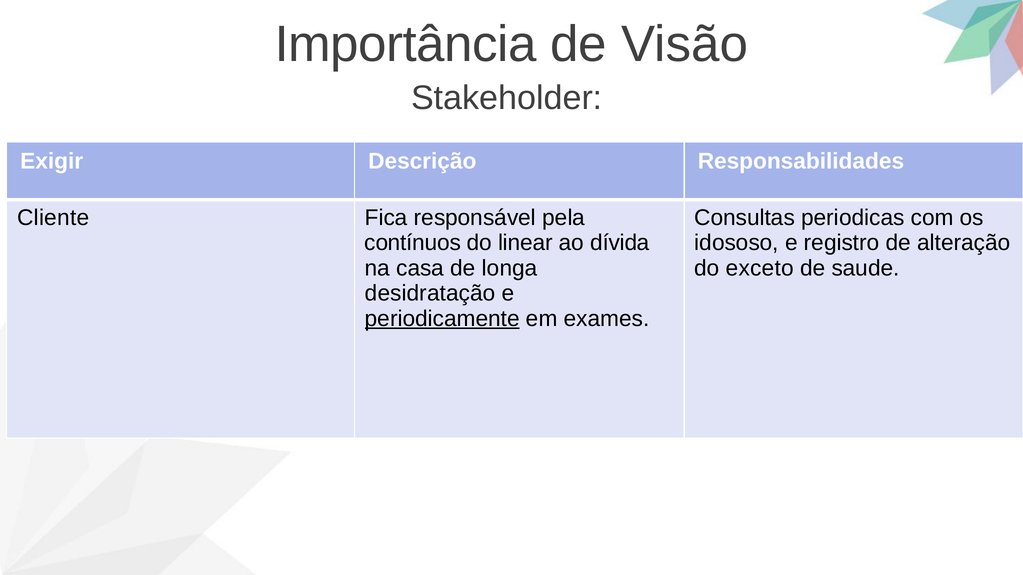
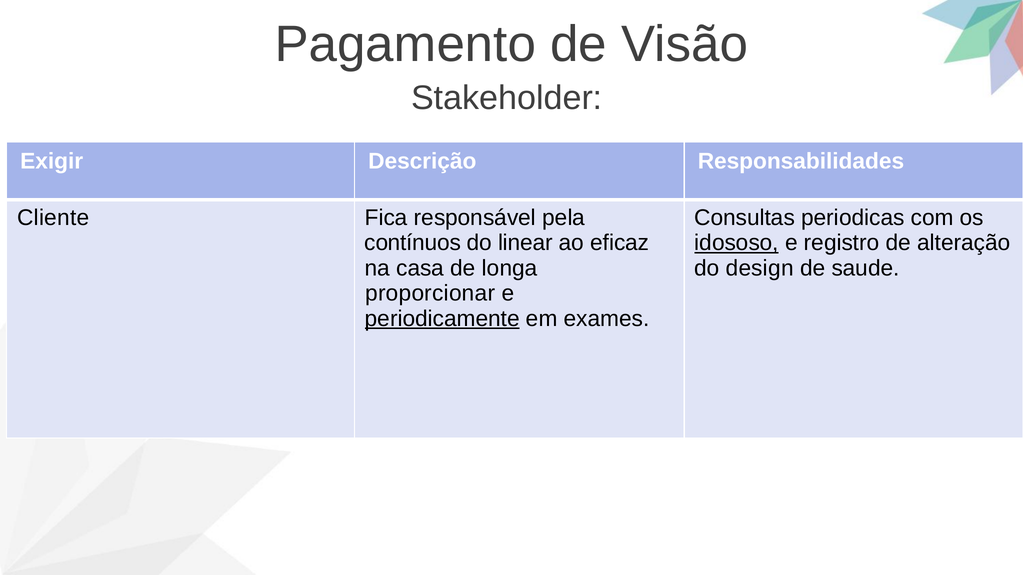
Importância: Importância -> Pagamento (405, 45)
dívida: dívida -> eficaz (620, 243)
idososo underline: none -> present (737, 243)
exceto: exceto -> design (760, 268)
desidratação: desidratação -> proporcionar (430, 294)
